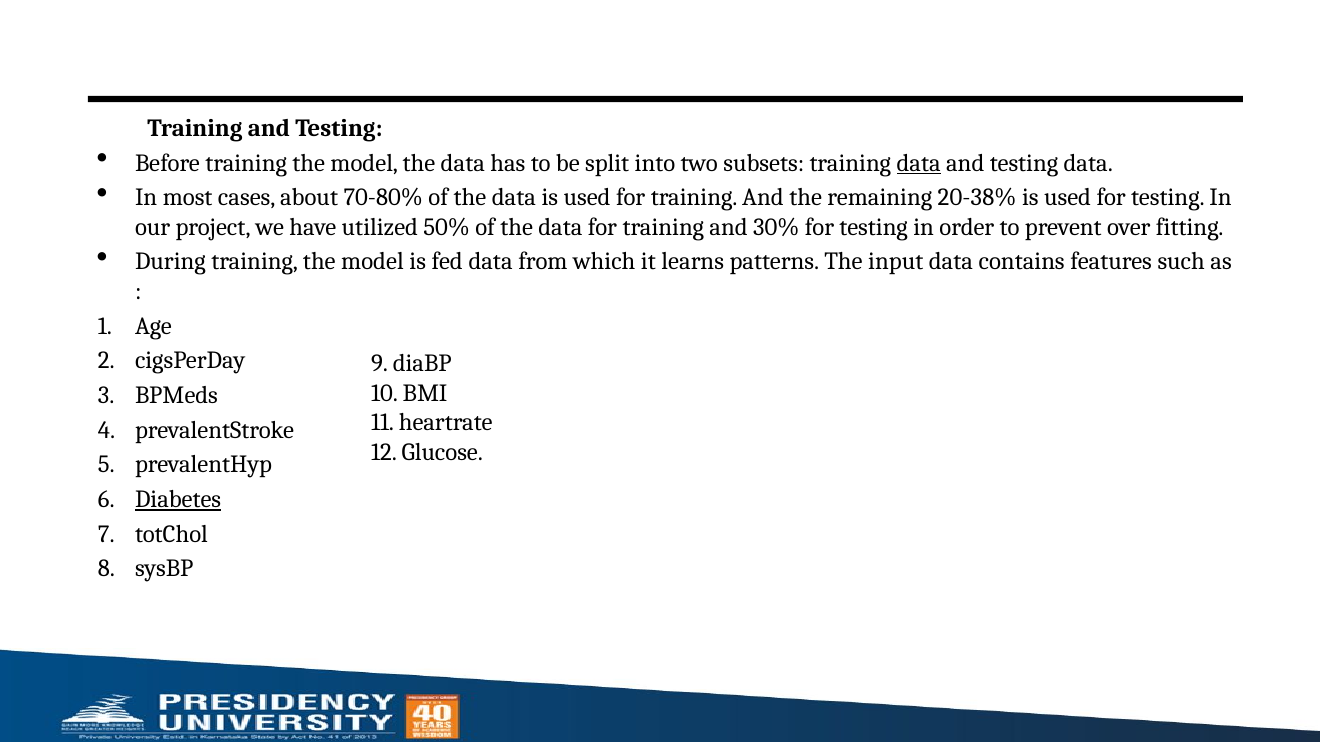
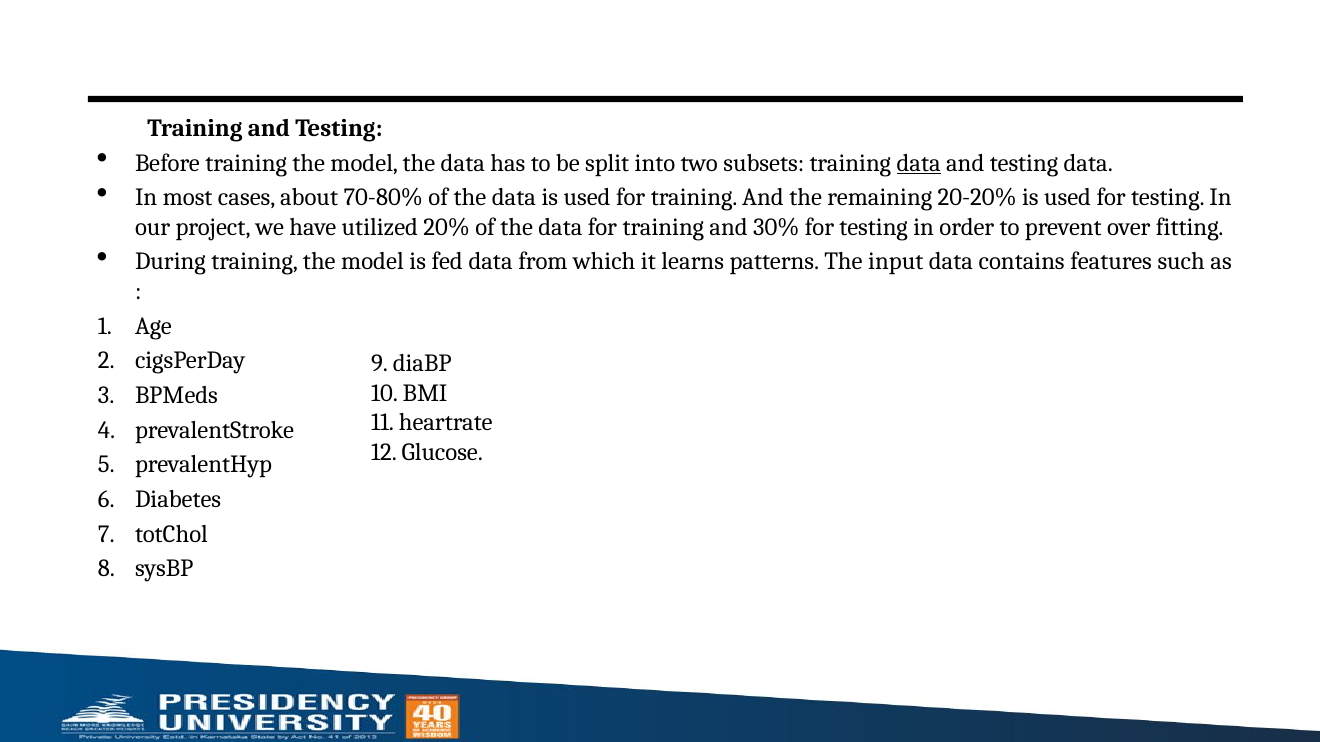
20-38%: 20-38% -> 20-20% (977, 198)
50%: 50% -> 20% (447, 227)
Diabetes underline: present -> none (178, 500)
